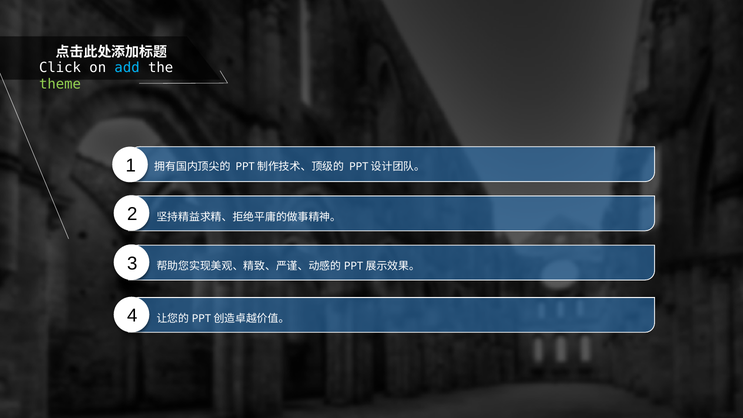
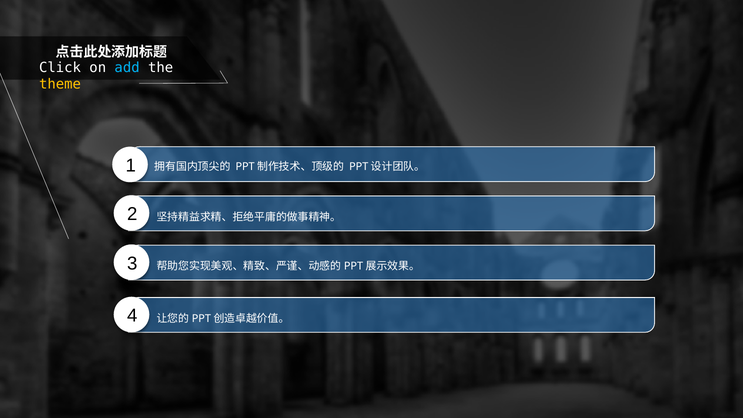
theme colour: light green -> yellow (60, 84)
